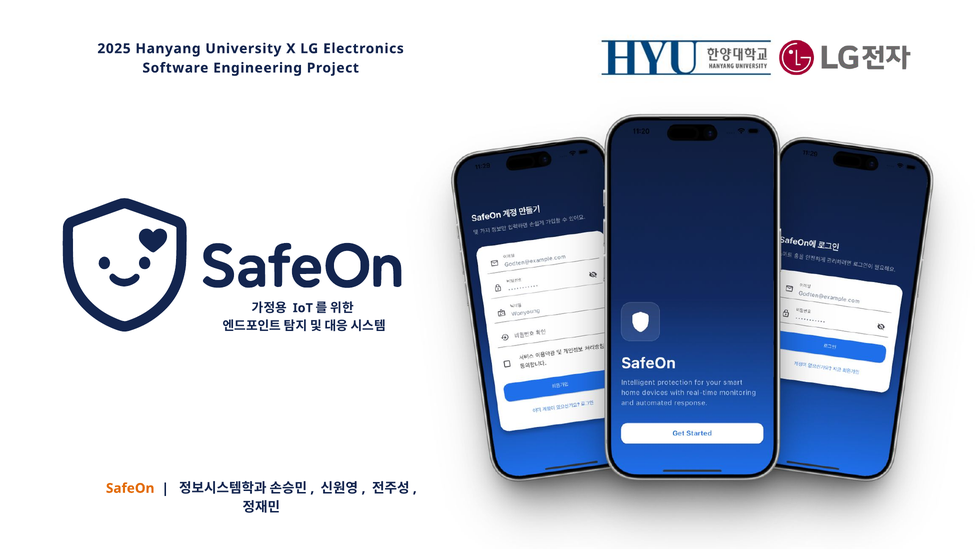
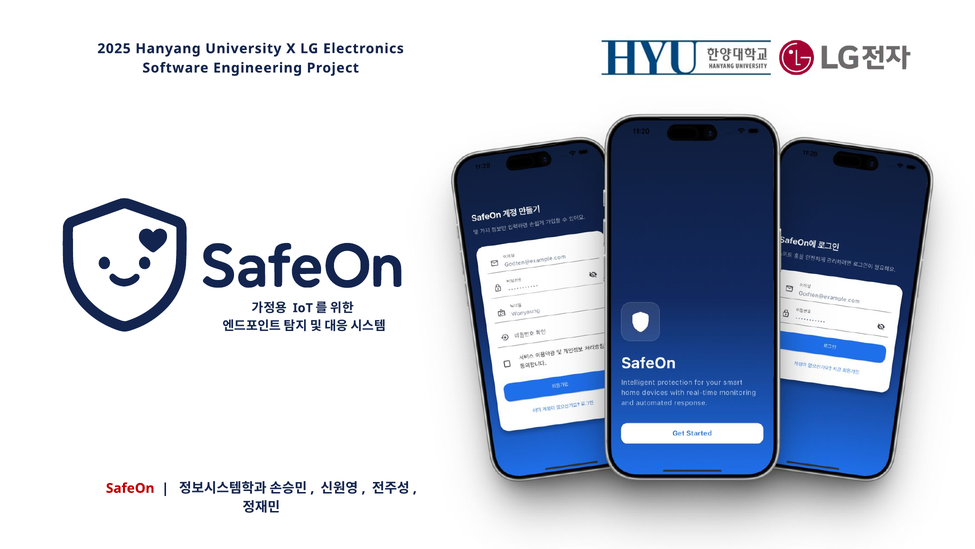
SafeOn colour: orange -> red (130, 488)
